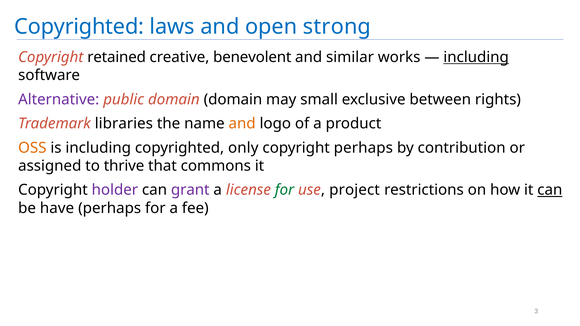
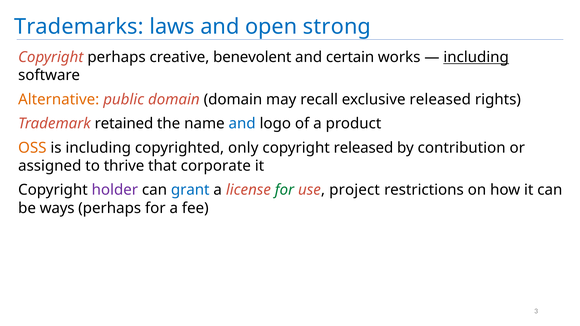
Copyrighted: Copyrighted -> Trademarks (79, 27)
Copyright retained: retained -> perhaps (117, 57)
similar: similar -> certain (350, 57)
Alternative colour: purple -> orange (59, 99)
small: small -> recall (319, 99)
exclusive between: between -> released (440, 99)
libraries: libraries -> retained (124, 124)
and colour: orange -> blue (242, 124)
copyright perhaps: perhaps -> released (363, 148)
commons: commons -> corporate (216, 166)
grant colour: purple -> blue (190, 190)
can underline: present -> none (550, 190)
have: have -> ways (57, 208)
